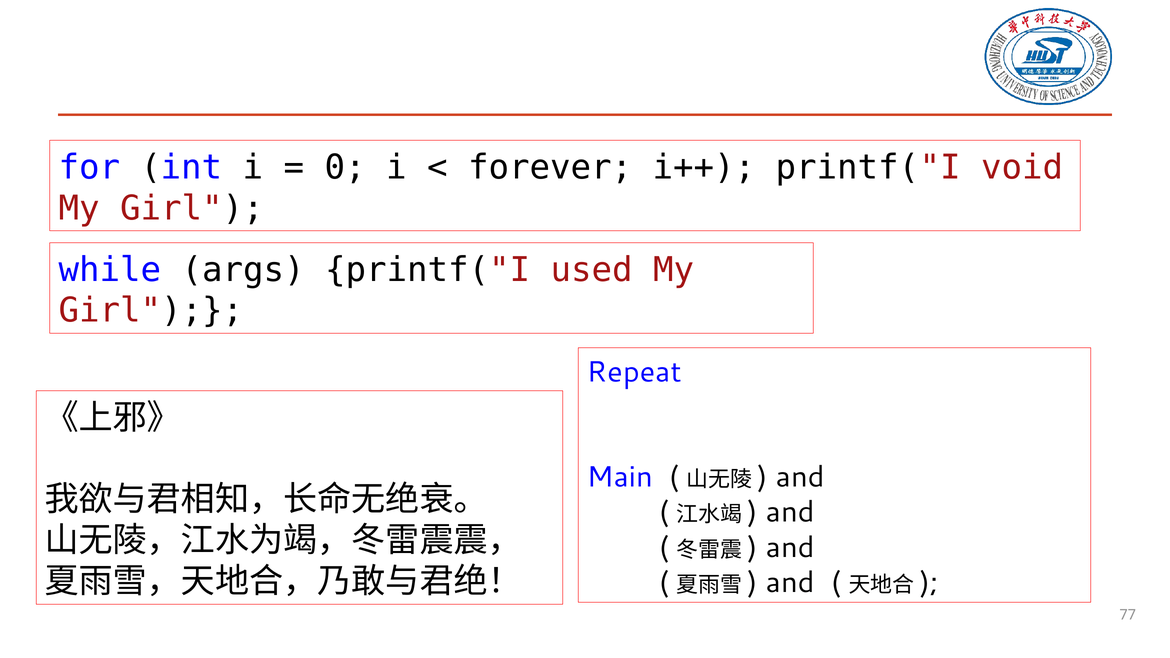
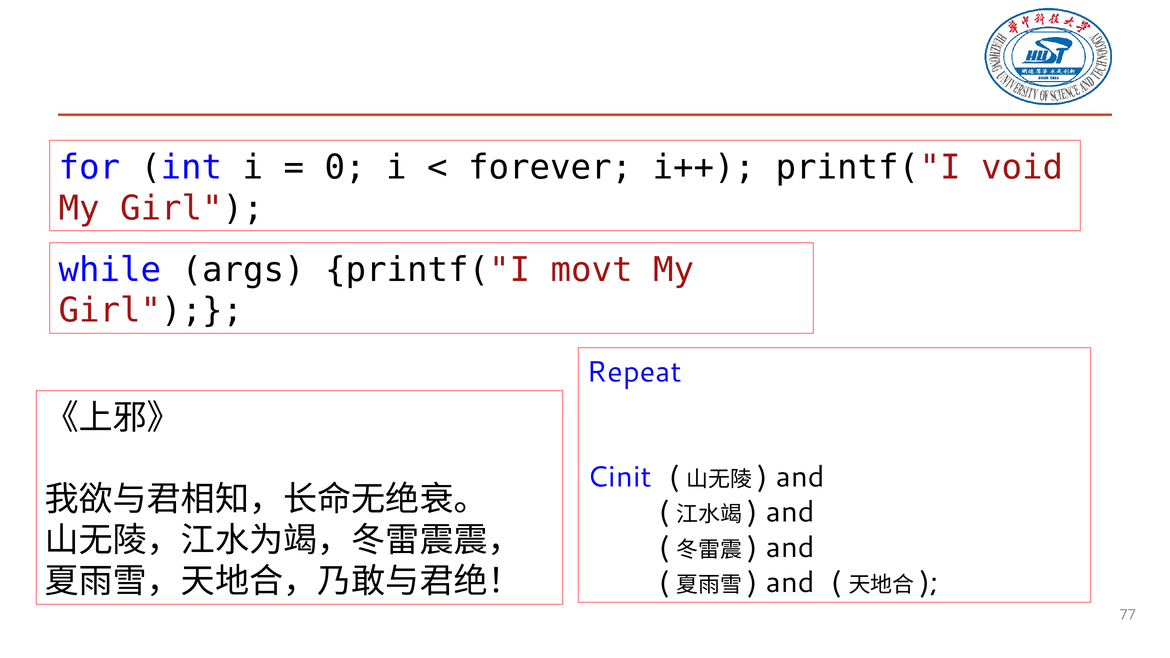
used: used -> movt (592, 270)
Main: Main -> Cinit (620, 477)
